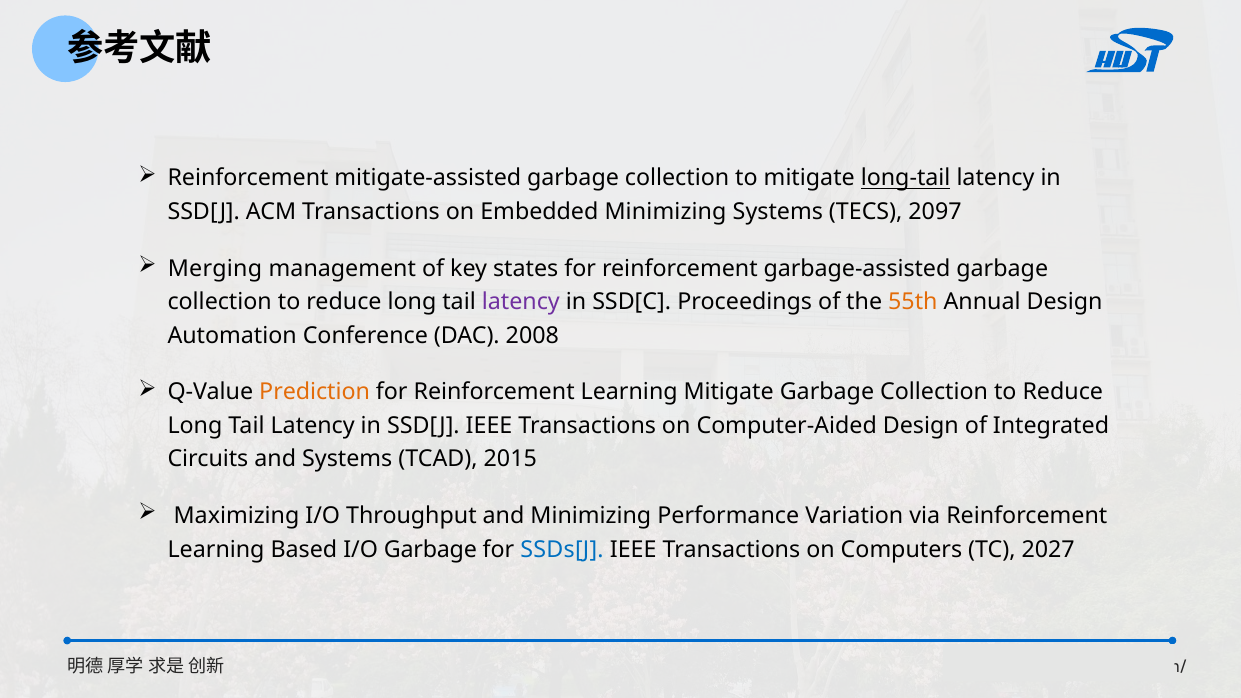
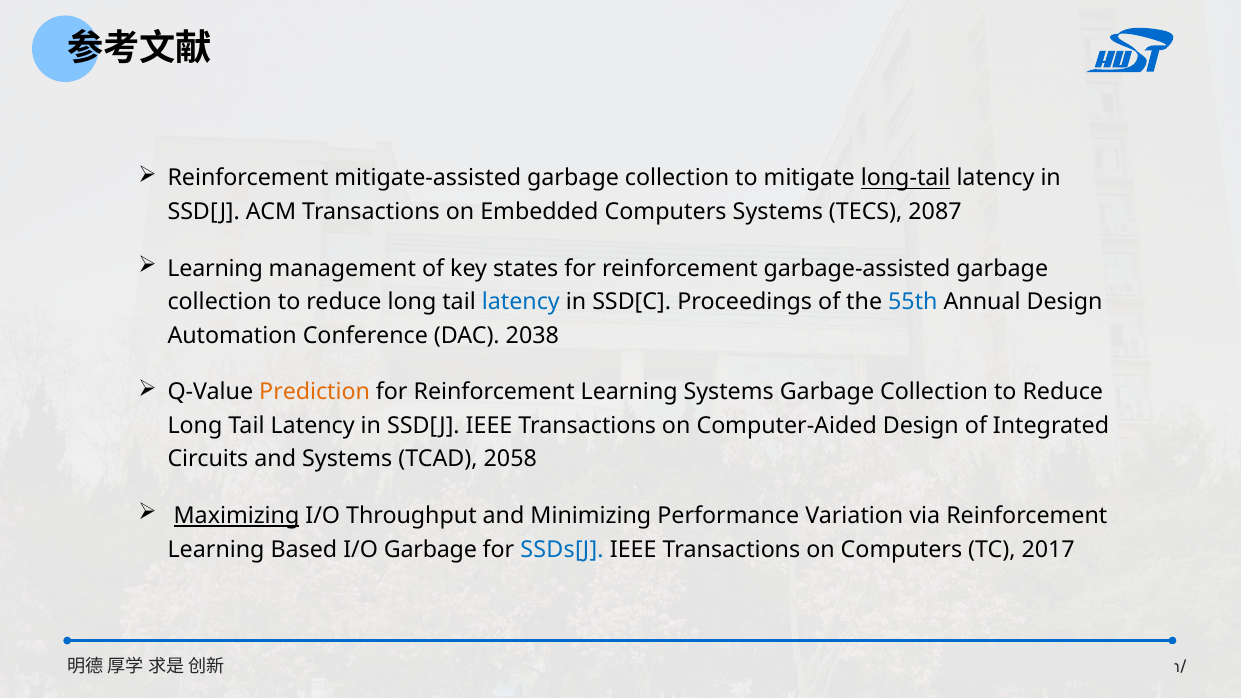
Embedded Minimizing: Minimizing -> Computers (666, 212)
2097: 2097 -> 2087 (935, 212)
Merging: Merging -> Learning (215, 269)
latency colour: purple -> blue (521, 302)
55th colour: orange -> blue (913, 302)
2008: 2008 -> 2038 (532, 335)
Learning Mitigate: Mitigate -> Systems (729, 392)
2015: 2015 -> 2058 (510, 459)
Maximizing underline: none -> present (237, 516)
2027: 2027 -> 2017 (1048, 549)
